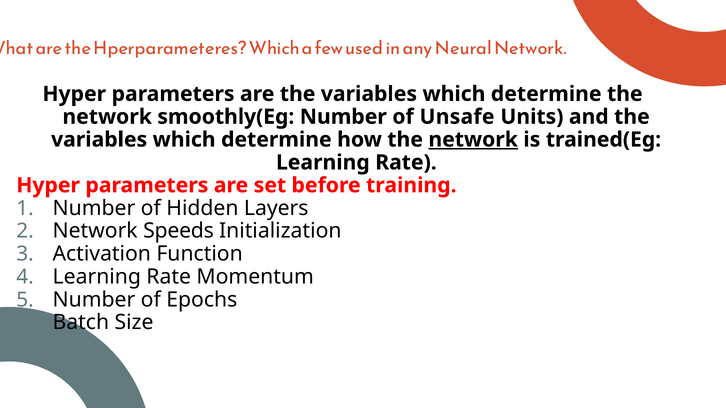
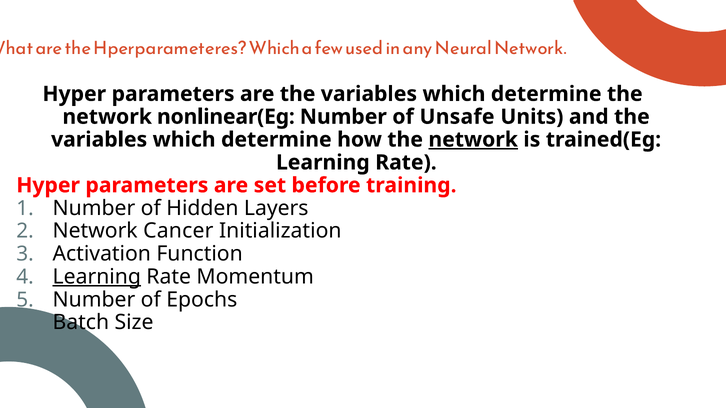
smoothly(Eg: smoothly(Eg -> nonlinear(Eg (226, 117)
Speeds: Speeds -> Cancer (178, 231)
Learning underline: none -> present (97, 277)
